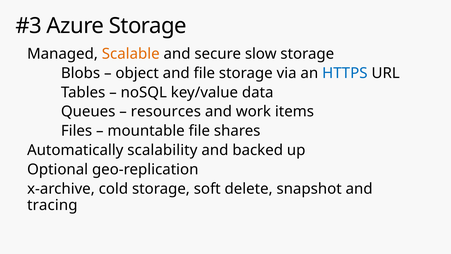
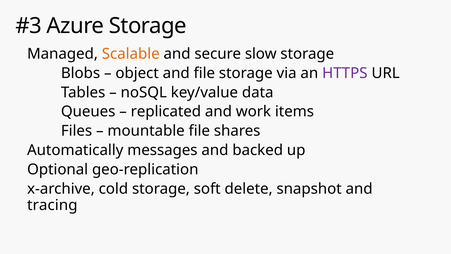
HTTPS colour: blue -> purple (345, 73)
resources: resources -> replicated (166, 112)
scalability: scalability -> messages (162, 150)
